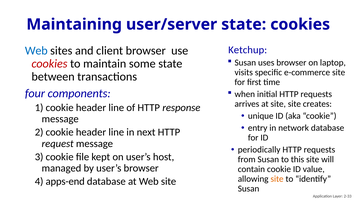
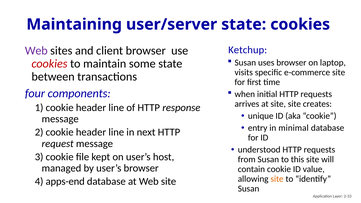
Web colour: blue -> purple (36, 51)
network: network -> minimal (294, 128)
periodically: periodically -> understood (259, 150)
